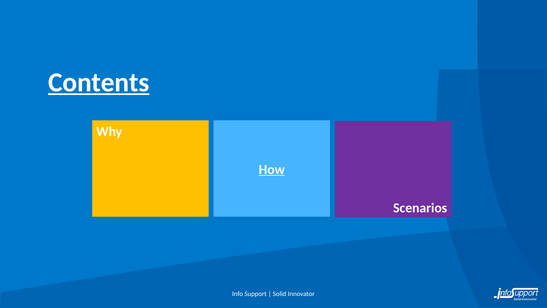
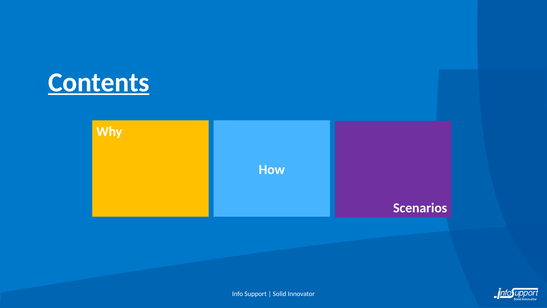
How underline: present -> none (272, 169)
